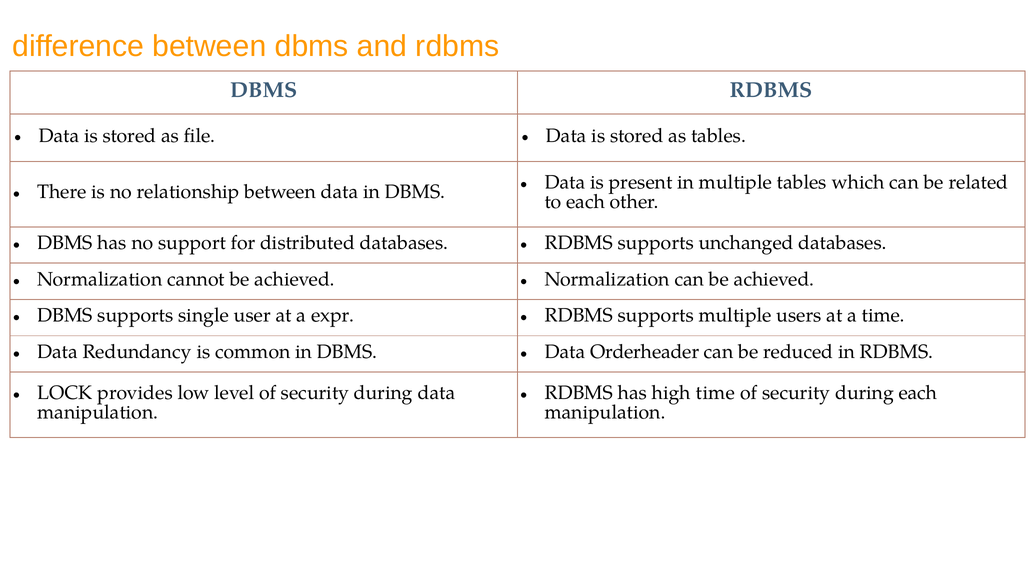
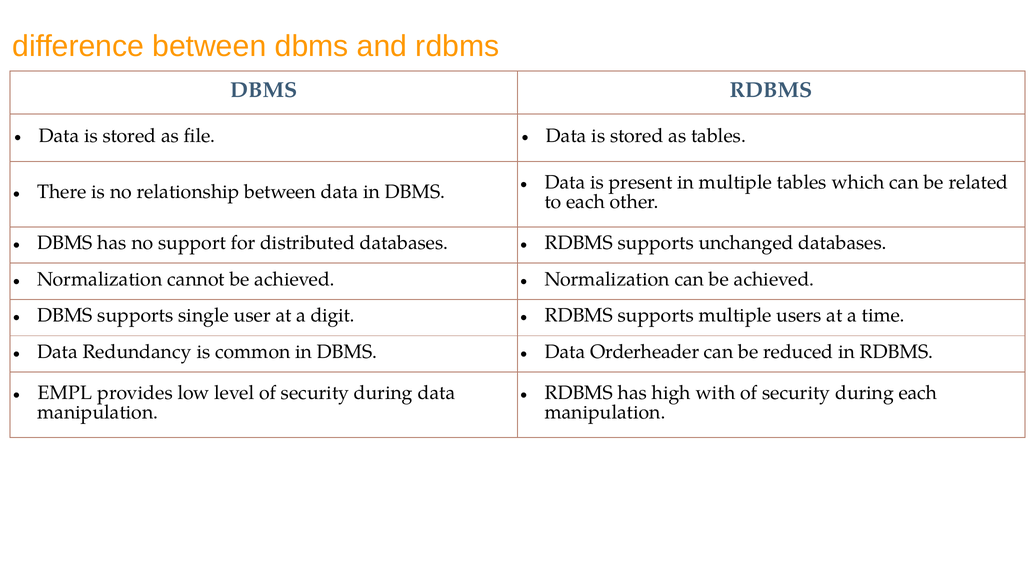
expr: expr -> digit (333, 316)
LOCK: LOCK -> EMPL (65, 393)
high time: time -> with (715, 393)
